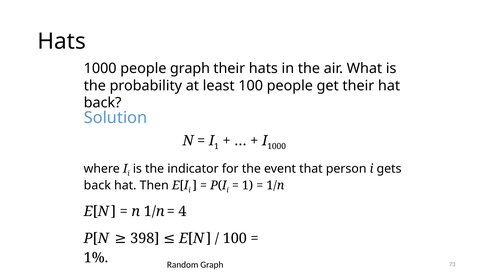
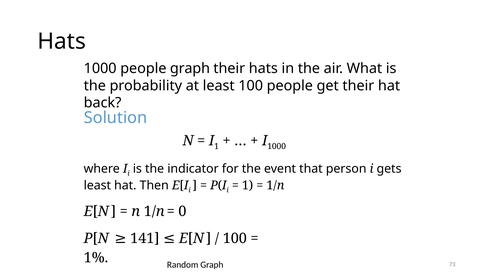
back: back -> least (97, 186)
4: 4 -> 0 (182, 212)
398: 398 -> 141 (145, 239)
